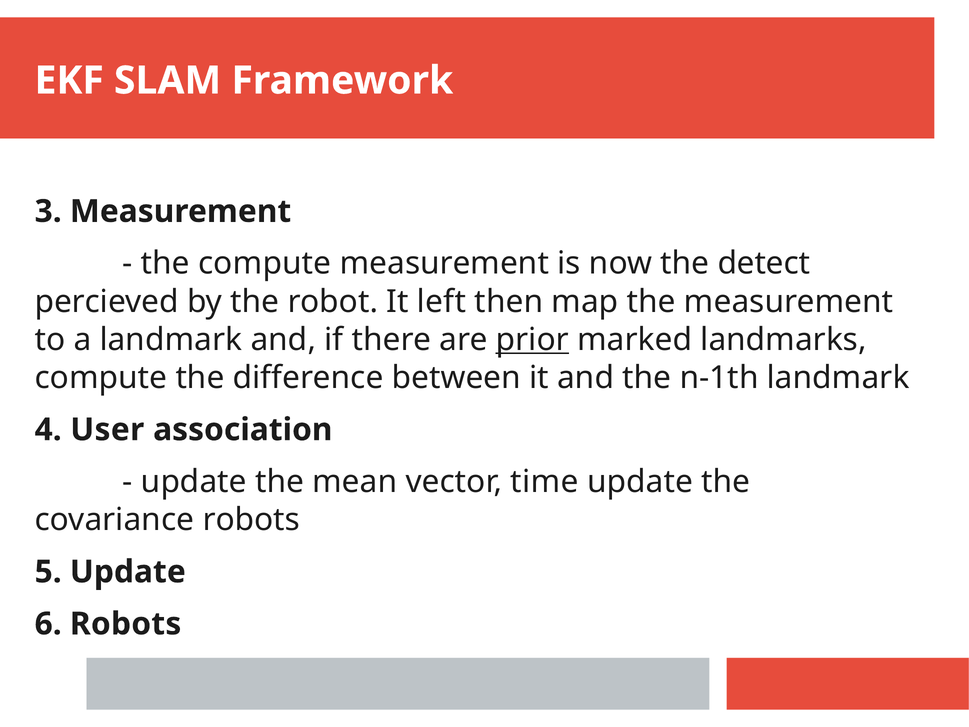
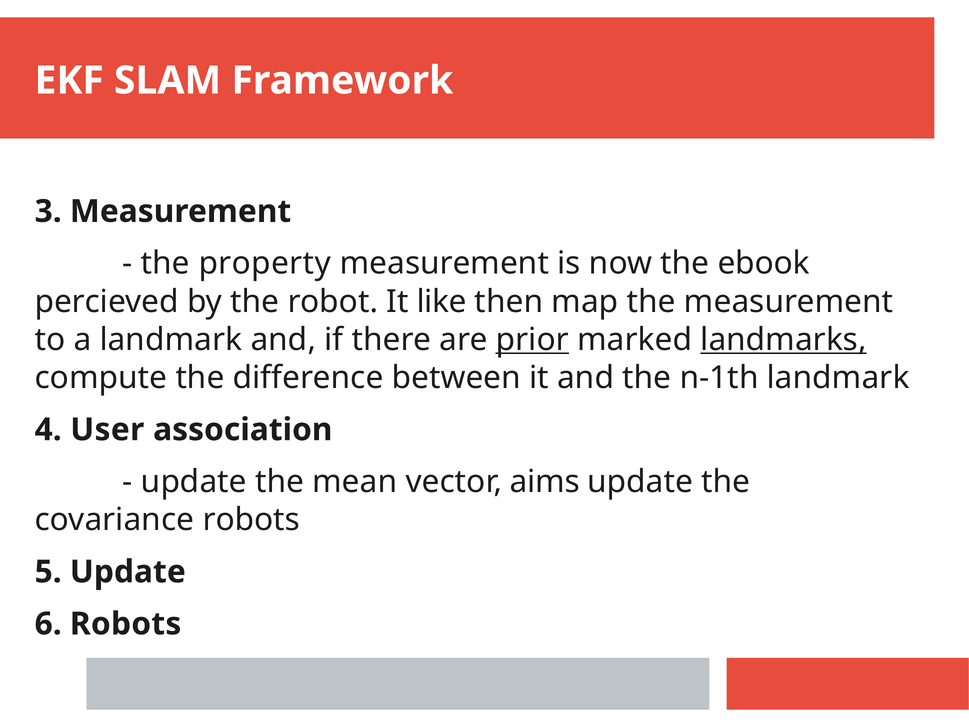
the compute: compute -> property (265, 263)
detect: detect -> ebook (764, 263)
left: left -> like (442, 301)
landmarks underline: none -> present (784, 339)
time: time -> aims (545, 482)
